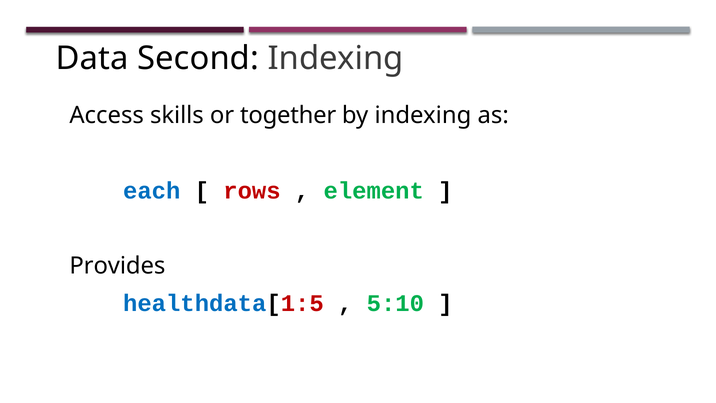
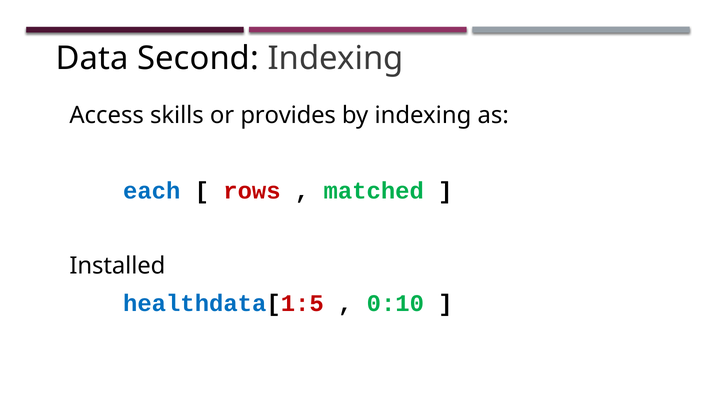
together: together -> provides (288, 115)
element: element -> matched (374, 191)
Provides: Provides -> Installed (117, 266)
5:10: 5:10 -> 0:10 (395, 303)
